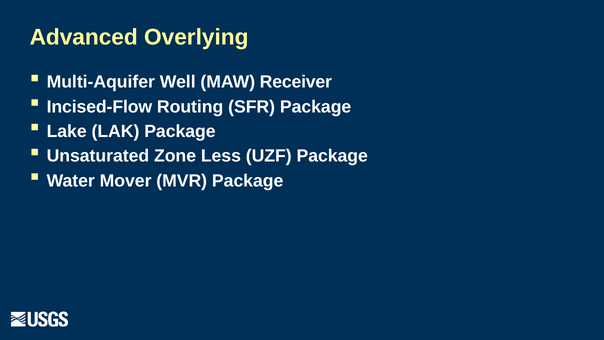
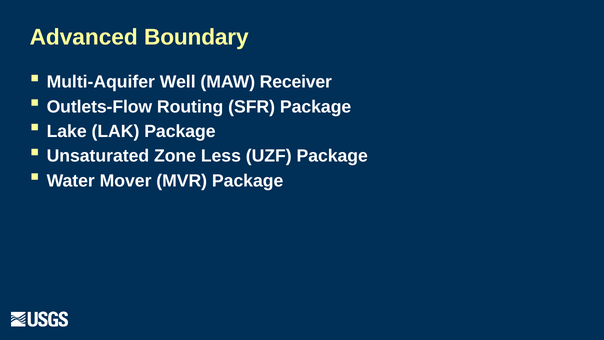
Overlying: Overlying -> Boundary (196, 37)
Incised-Flow: Incised-Flow -> Outlets-Flow (99, 107)
